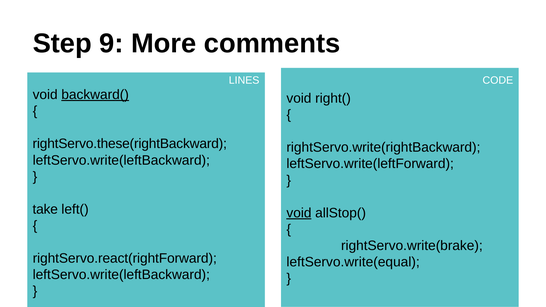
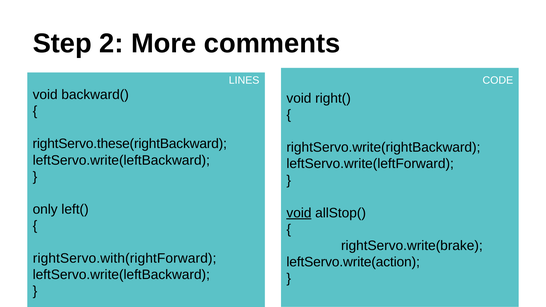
9: 9 -> 2 (111, 44)
backward( underline: present -> none (95, 95)
take: take -> only (45, 209)
rightServo.react(rightForward: rightServo.react(rightForward -> rightServo.with(rightForward (125, 259)
leftServo.write(equal: leftServo.write(equal -> leftServo.write(action (353, 262)
